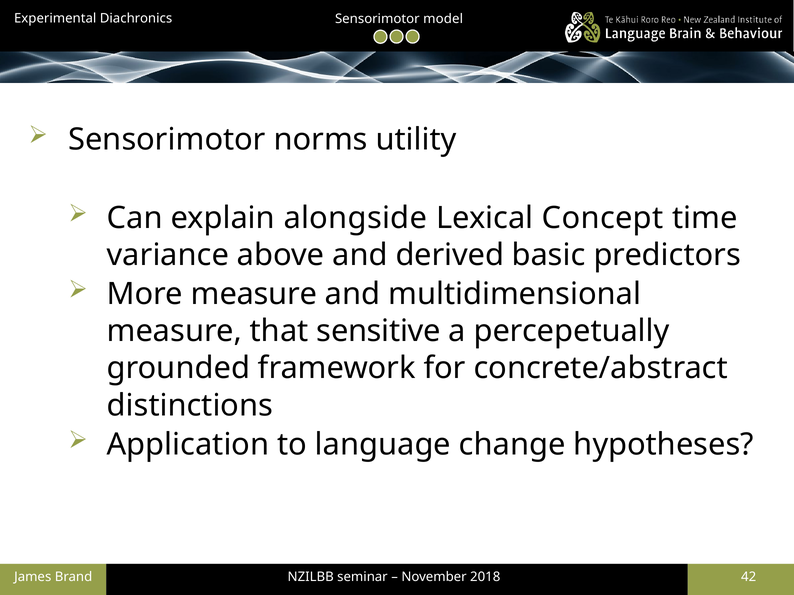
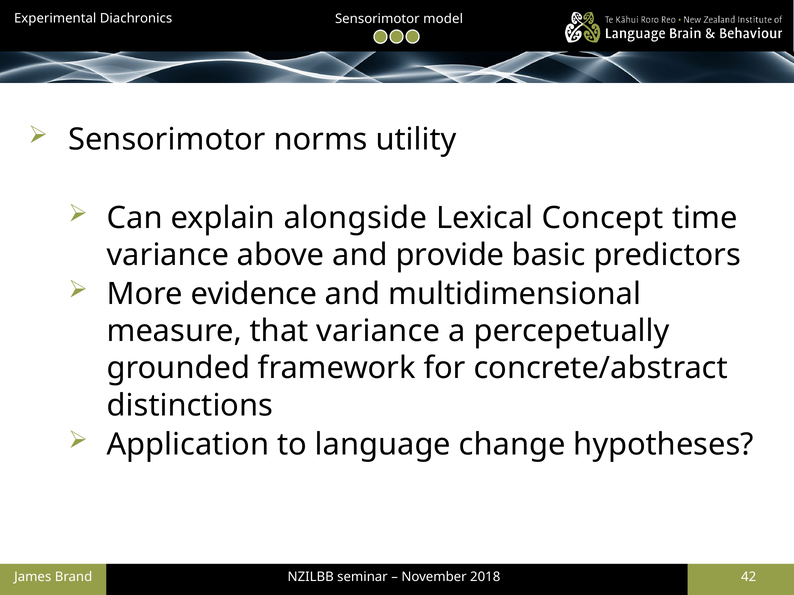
derived: derived -> provide (450, 255)
More measure: measure -> evidence (254, 294)
that sensitive: sensitive -> variance (378, 332)
